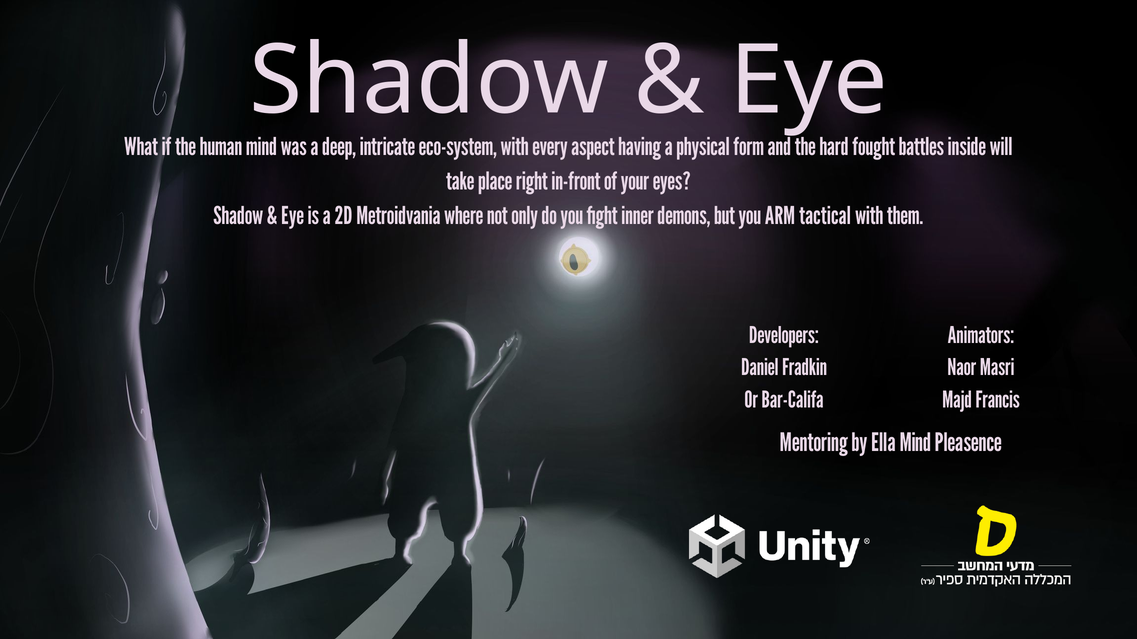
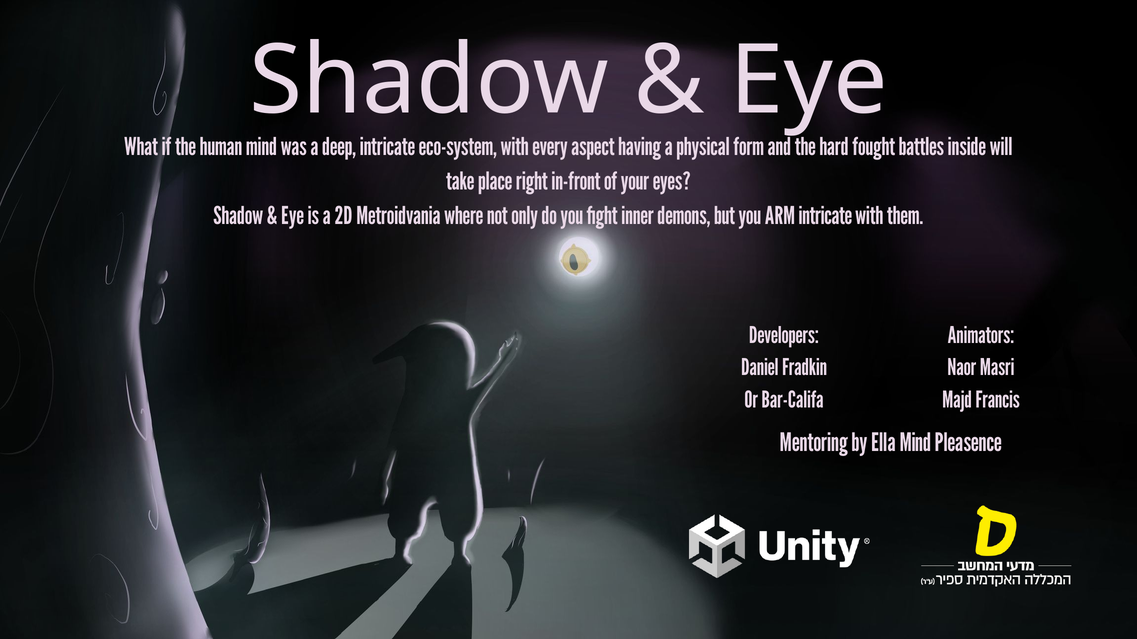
ARM tactical: tactical -> intricate (825, 216)
